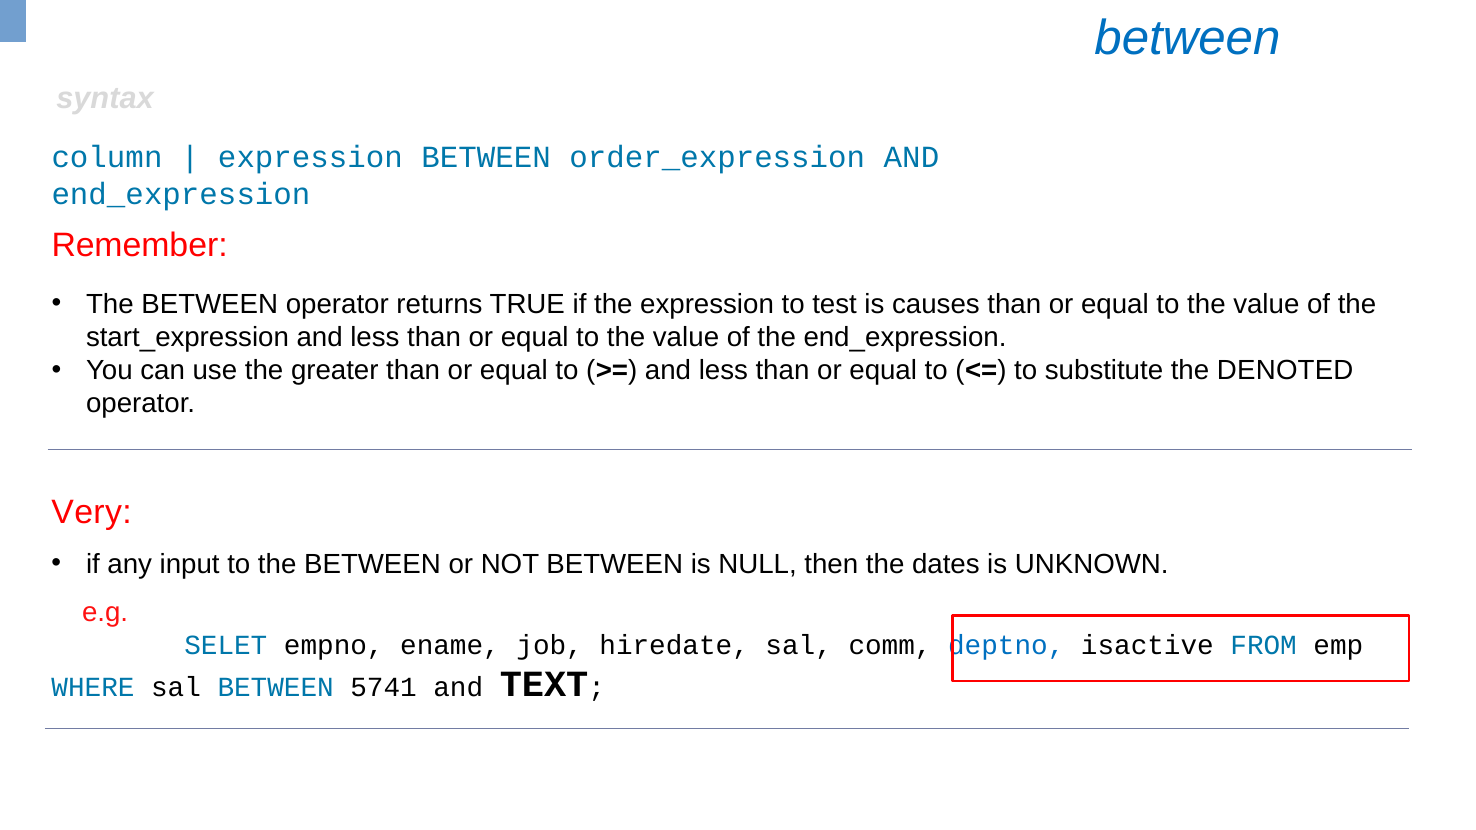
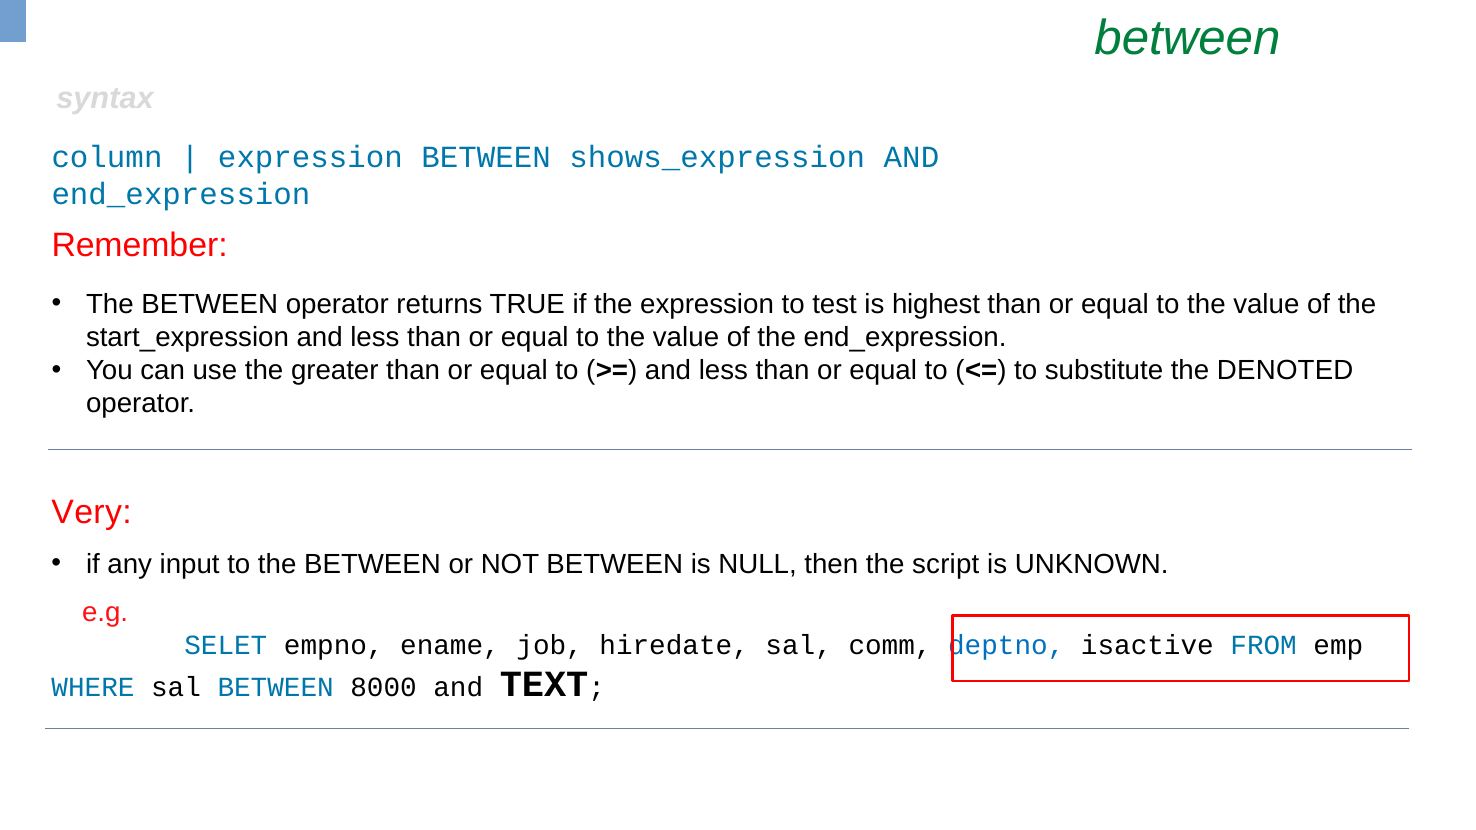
between colour: blue -> green (1187, 38)
order_expression: order_expression -> shows_expression (717, 157)
causes: causes -> highest (936, 304)
dates: dates -> script (946, 564)
5741: 5741 -> 8000 (384, 688)
